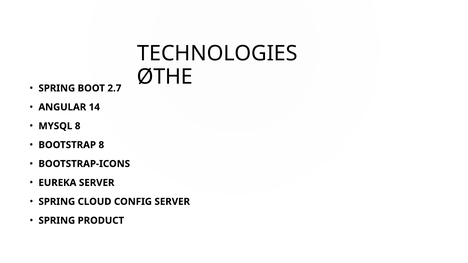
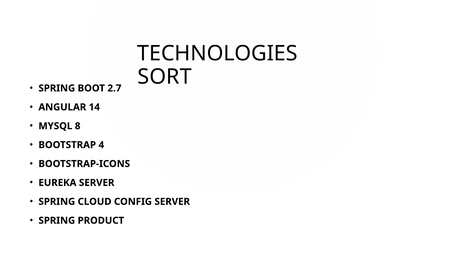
ØTHE: ØTHE -> SORT (165, 77)
BOOTSTRAP 8: 8 -> 4 (101, 145)
